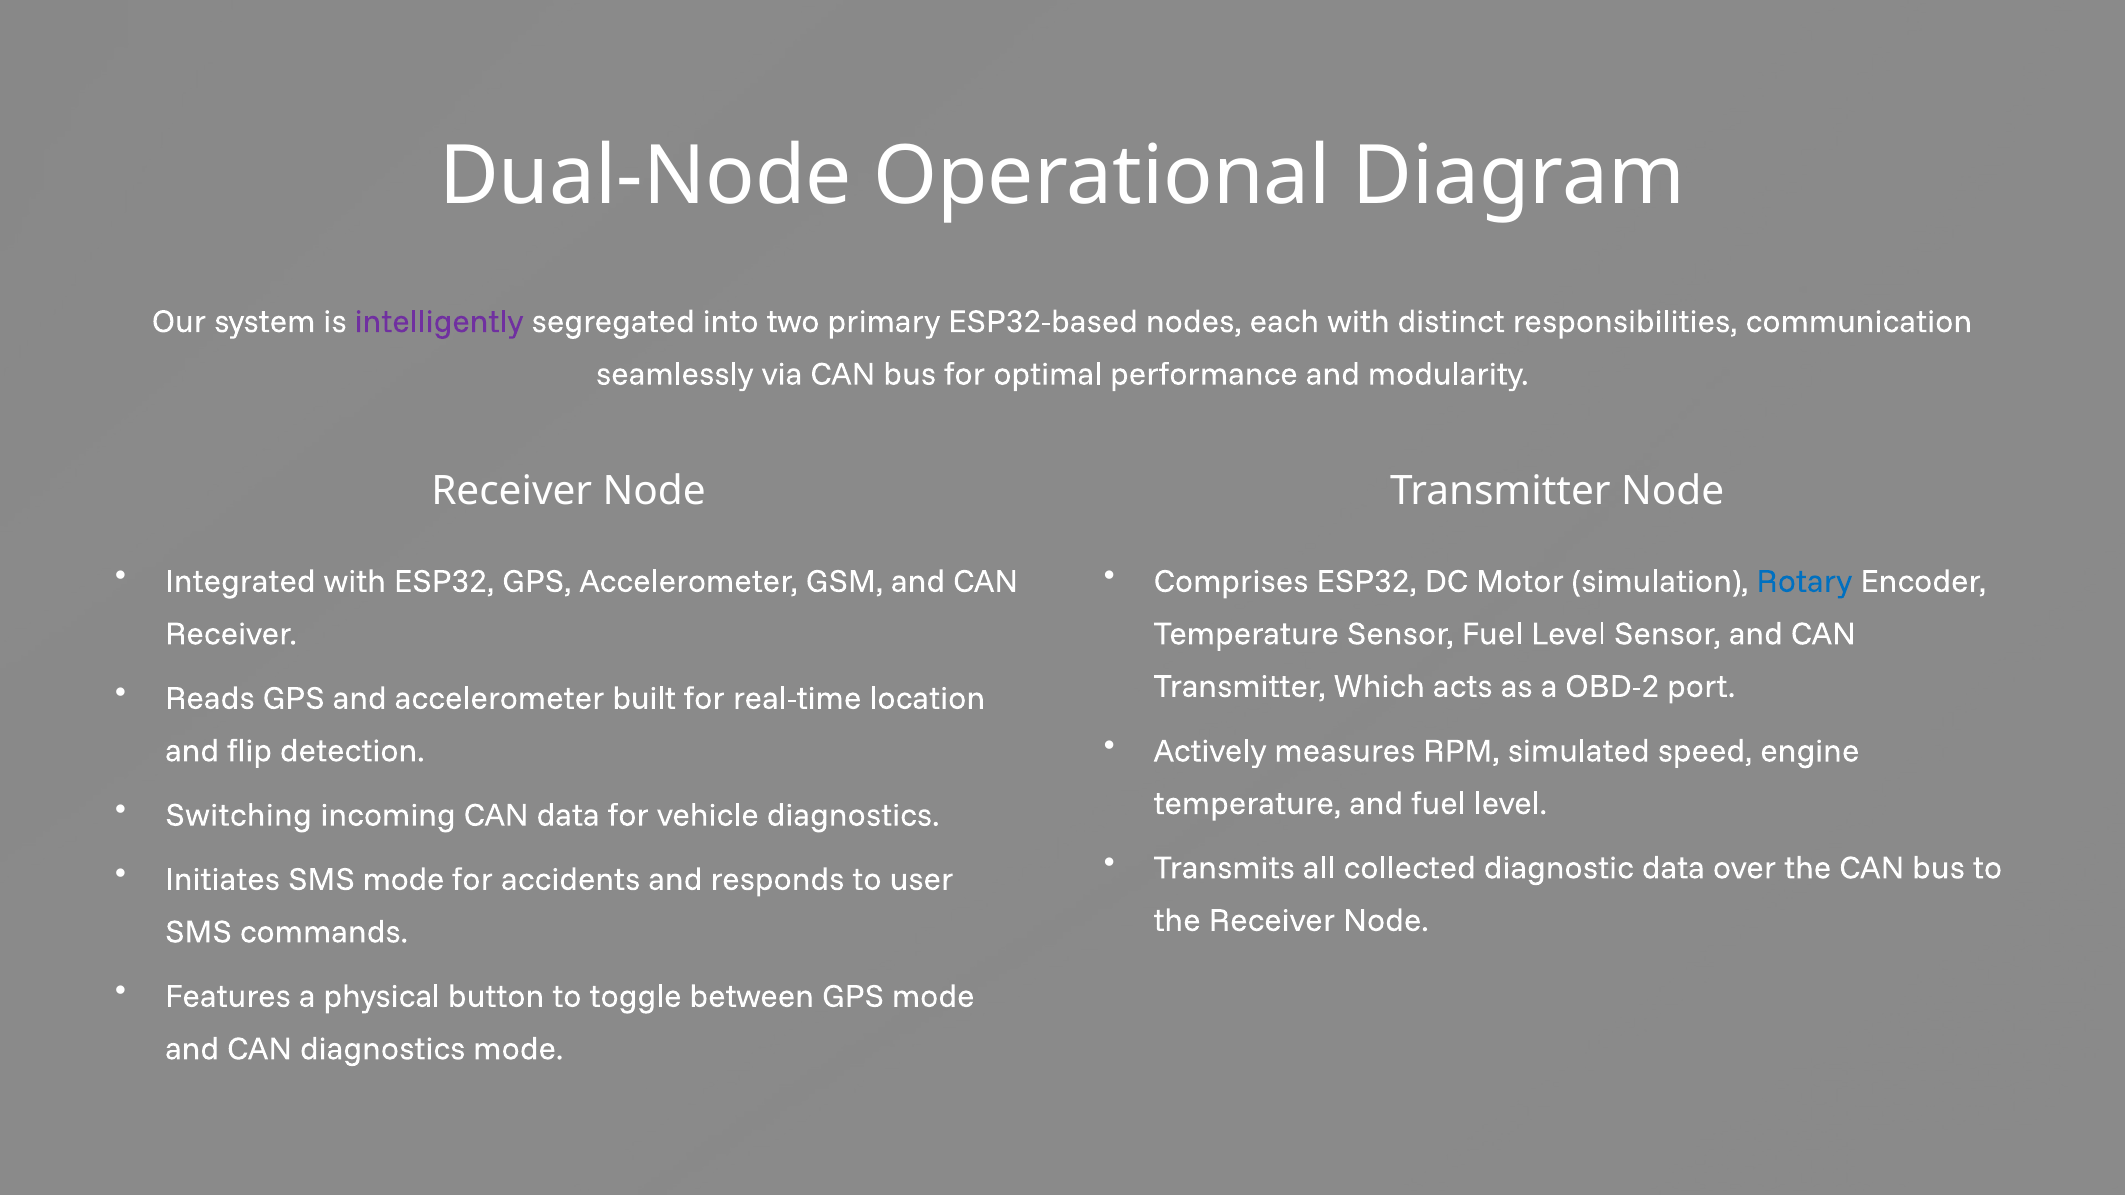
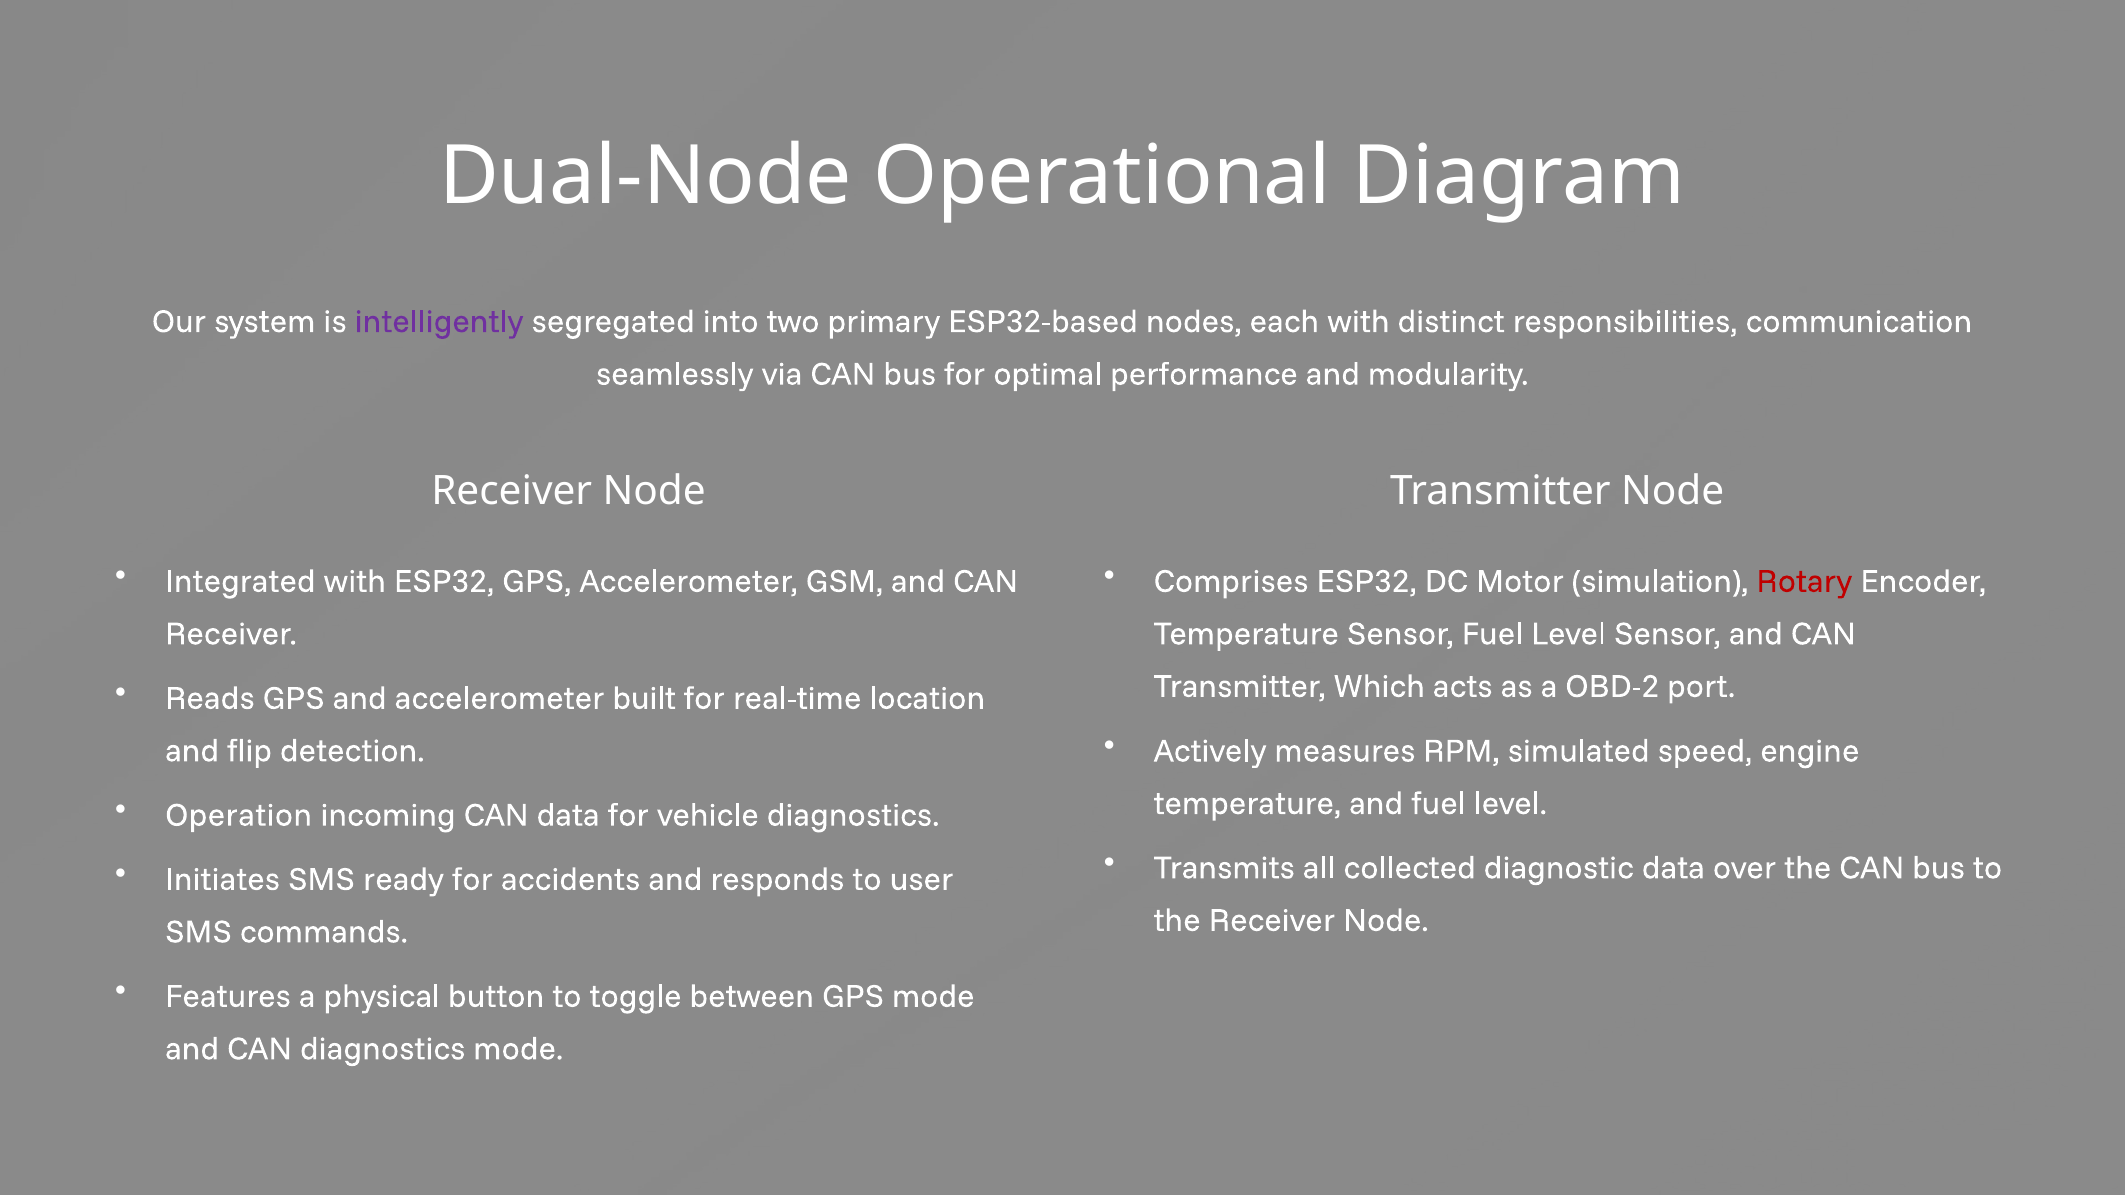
Rotary colour: blue -> red (1804, 581)
Switching: Switching -> Operation (239, 815)
SMS mode: mode -> ready (403, 880)
